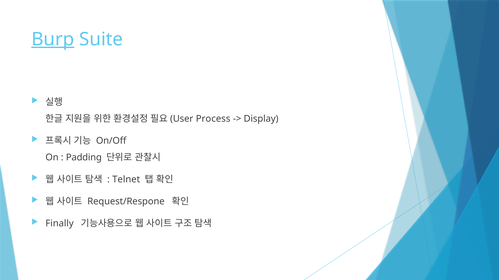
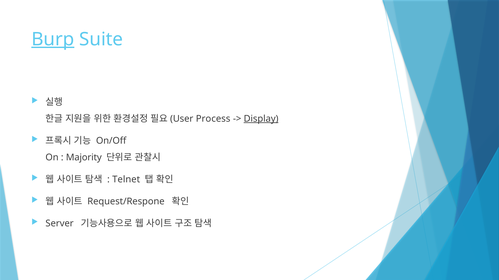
Display underline: none -> present (261, 119)
Padding: Padding -> Majority (84, 158)
Finally: Finally -> Server (60, 224)
